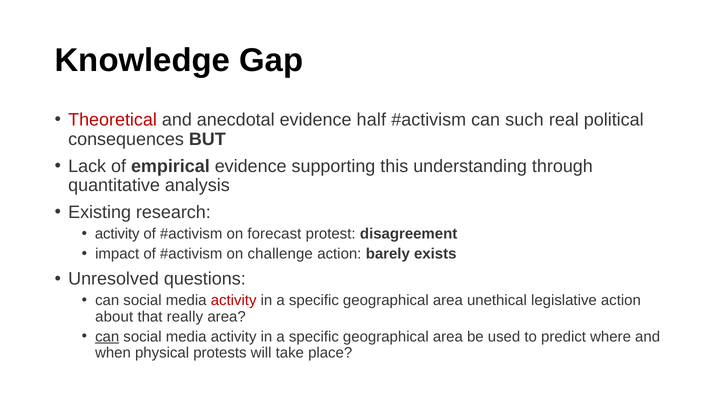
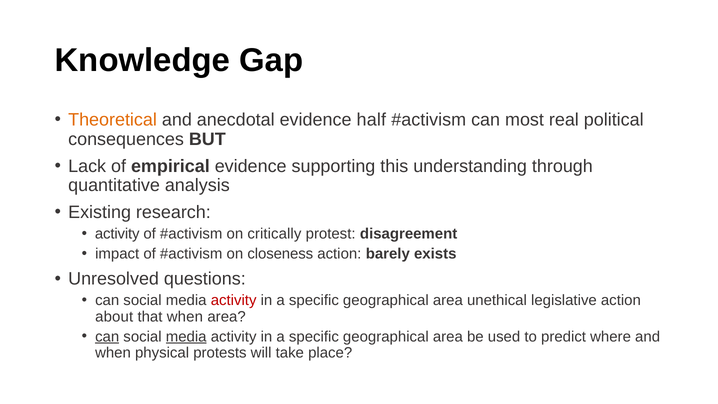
Theoretical colour: red -> orange (113, 120)
such: such -> most (524, 120)
forecast: forecast -> critically (274, 234)
challenge: challenge -> closeness (280, 254)
that really: really -> when (185, 317)
media underline: none -> present (186, 336)
